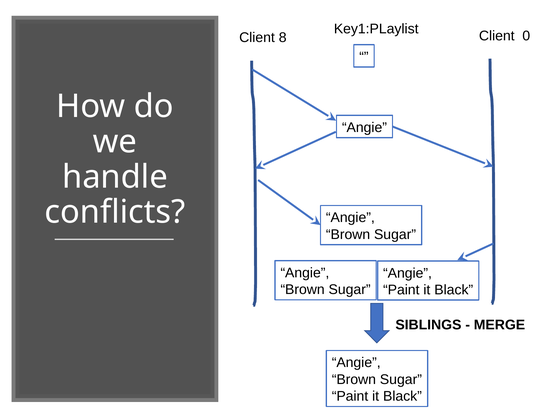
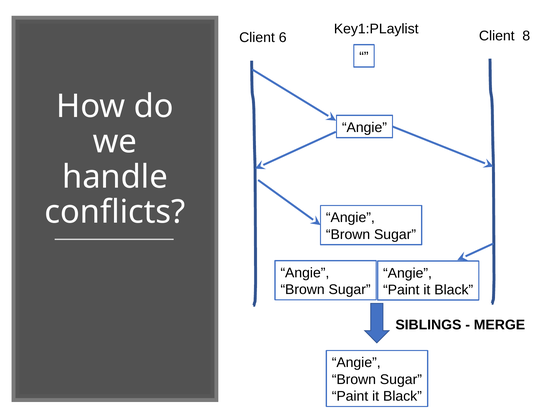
8: 8 -> 6 (283, 37)
0: 0 -> 8 (526, 36)
